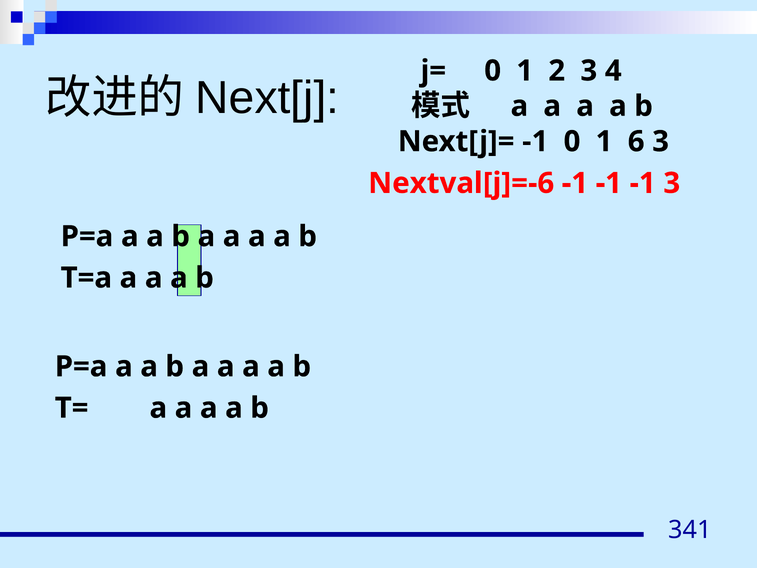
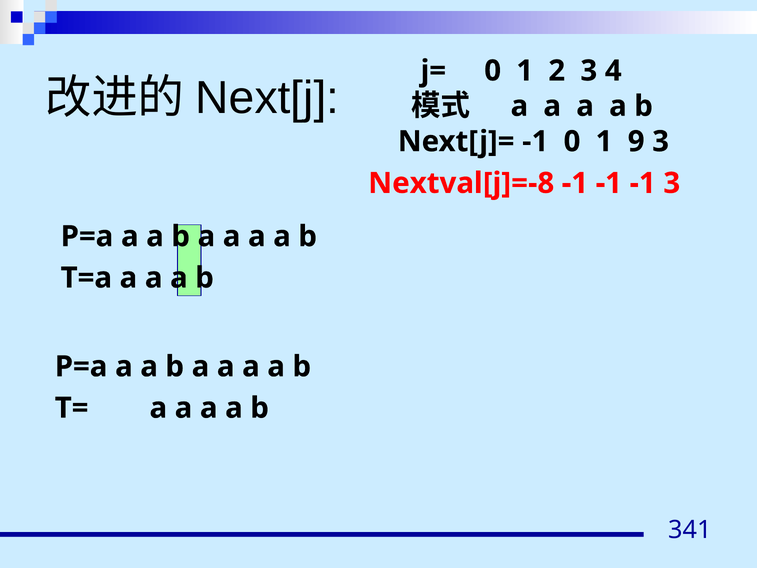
6: 6 -> 9 (636, 141)
Nextval[j]=-6: Nextval[j]=-6 -> Nextval[j]=-8 (461, 183)
